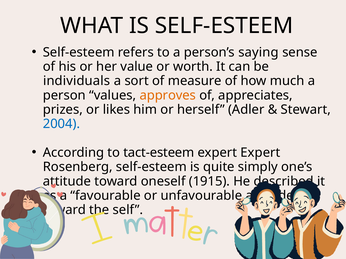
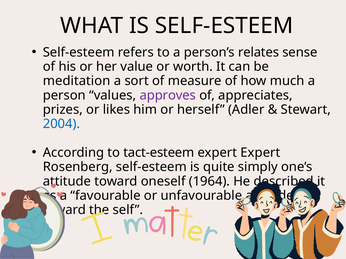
saying: saying -> relates (259, 52)
individuals: individuals -> meditation (77, 81)
approves colour: orange -> purple (168, 95)
1915: 1915 -> 1964 (209, 182)
